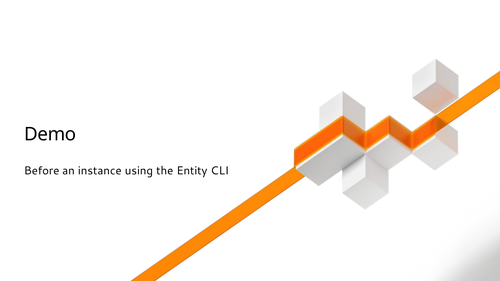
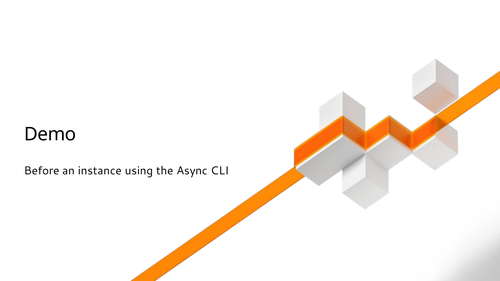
Entity: Entity -> Async (192, 171)
